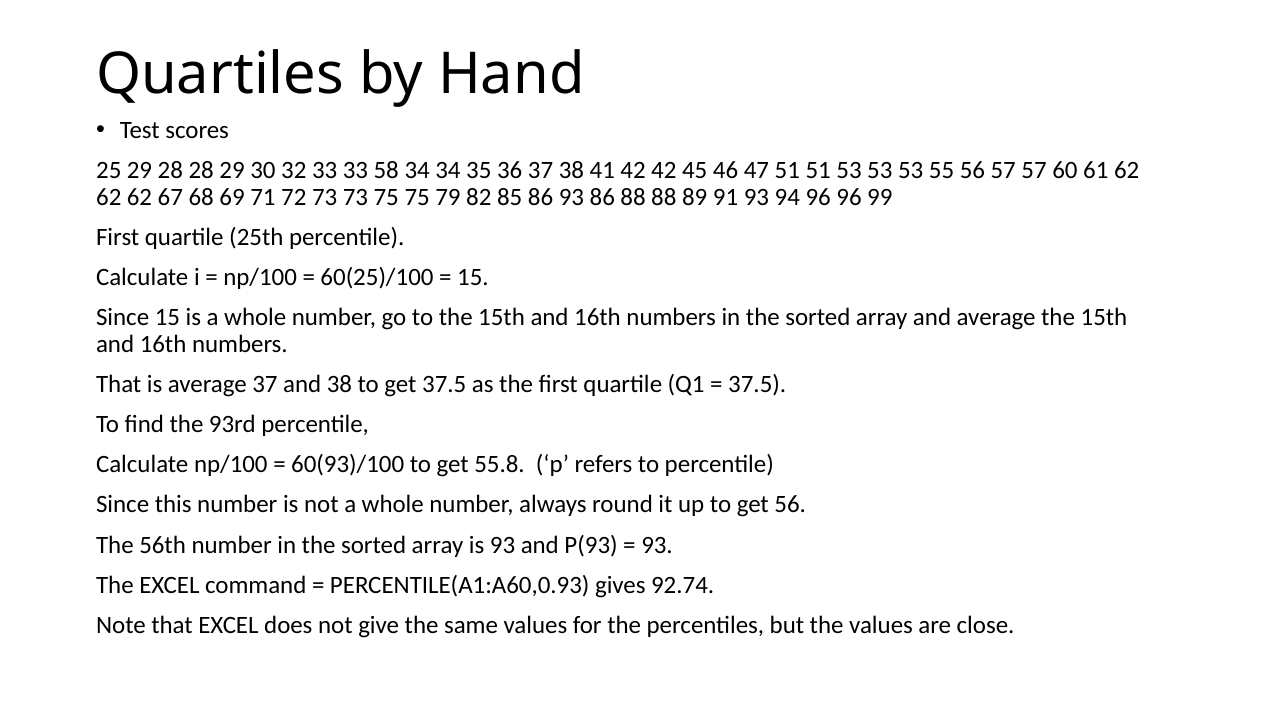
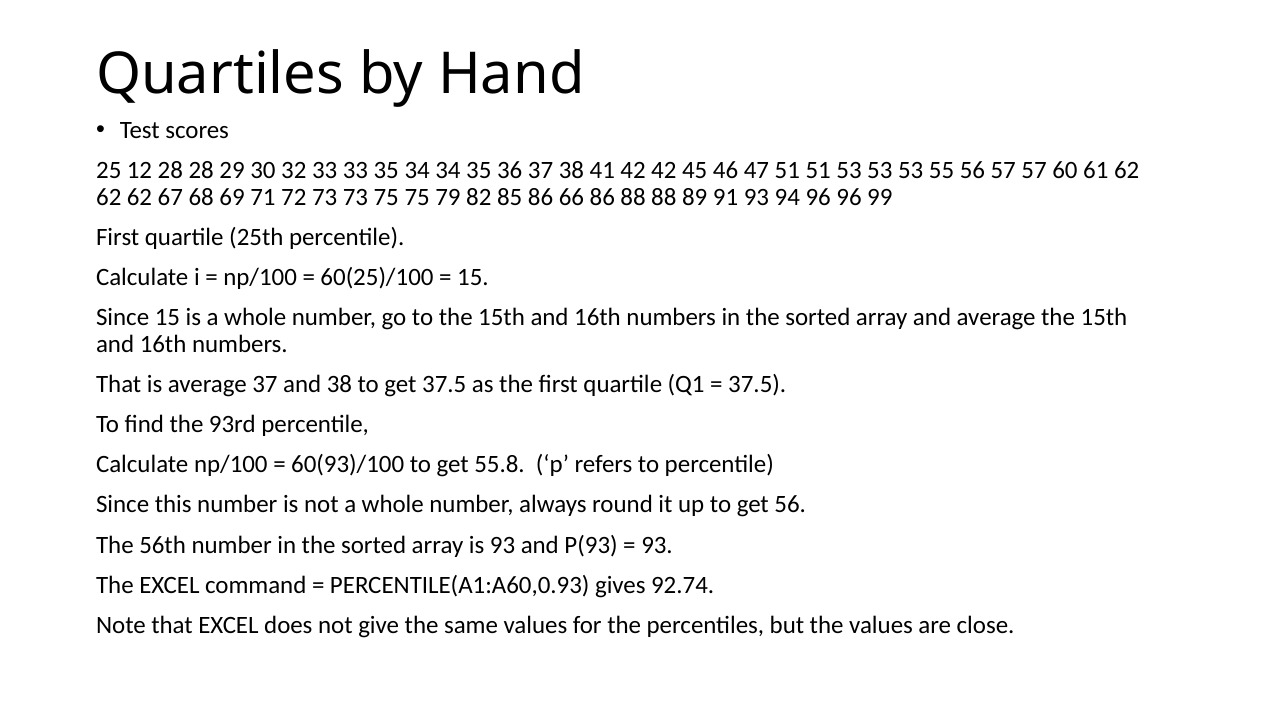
25 29: 29 -> 12 (139, 170)
33 58: 58 -> 35 (386, 170)
86 93: 93 -> 66 (571, 197)
